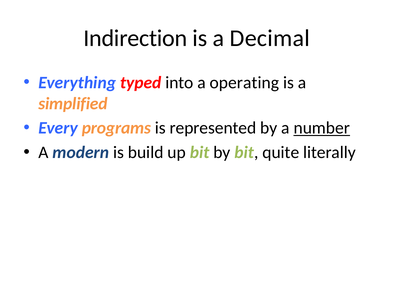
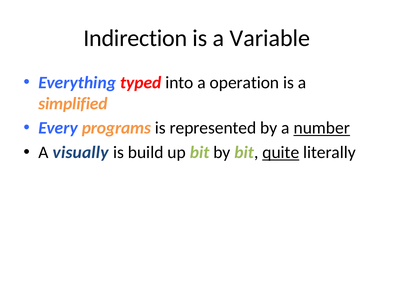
Decimal: Decimal -> Variable (270, 38)
operating: operating -> operation (244, 83)
modern: modern -> visually (81, 153)
quite underline: none -> present (281, 153)
